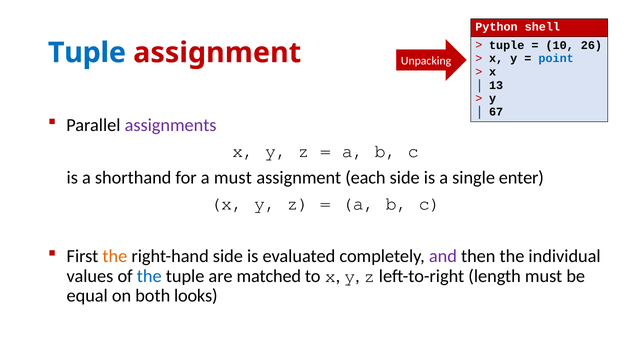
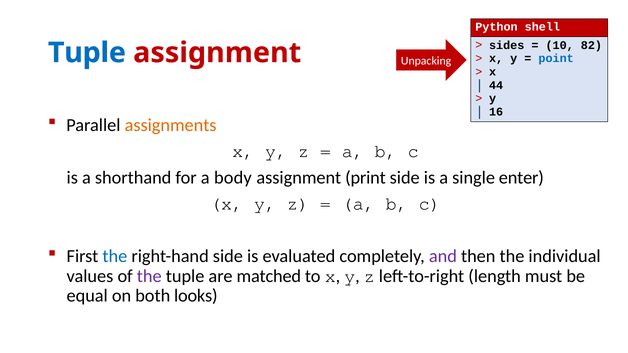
tuple: tuple -> sides (507, 45)
26: 26 -> 82 (591, 45)
13: 13 -> 44 (496, 85)
67: 67 -> 16 (496, 112)
assignments colour: purple -> orange (171, 125)
a must: must -> body (233, 178)
each: each -> print (365, 178)
the colour: orange -> blue (115, 257)
the colour: blue -> purple (149, 276)
